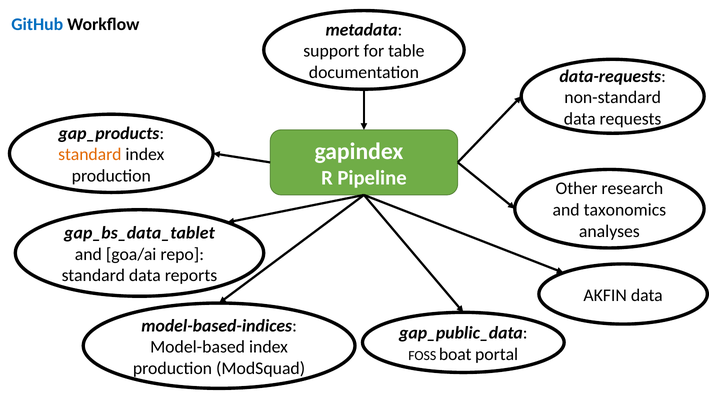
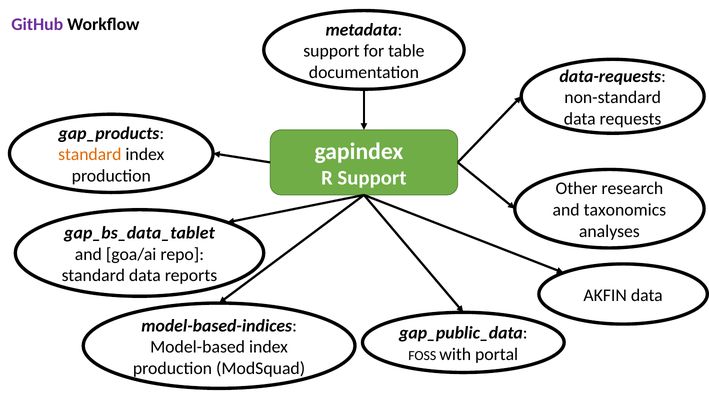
GitHub colour: blue -> purple (37, 25)
R Pipeline: Pipeline -> Support (372, 178)
boat: boat -> with (455, 354)
